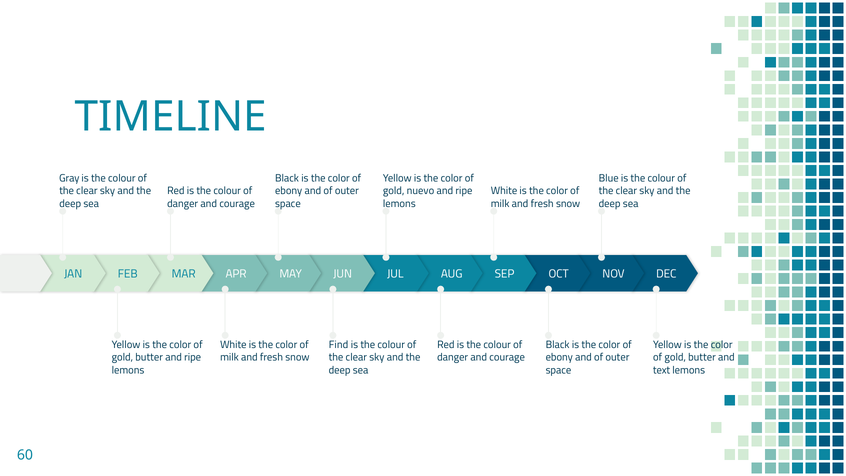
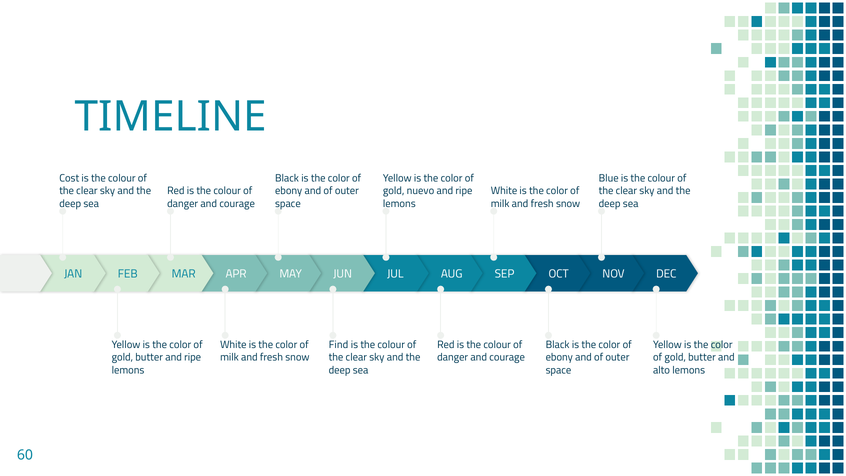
Gray: Gray -> Cost (69, 178)
text: text -> alto (662, 370)
